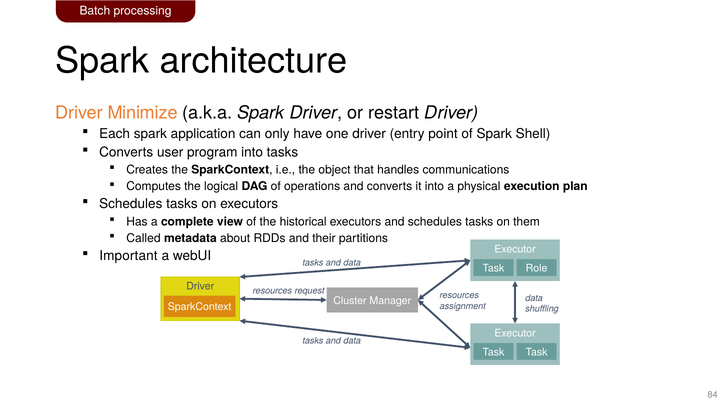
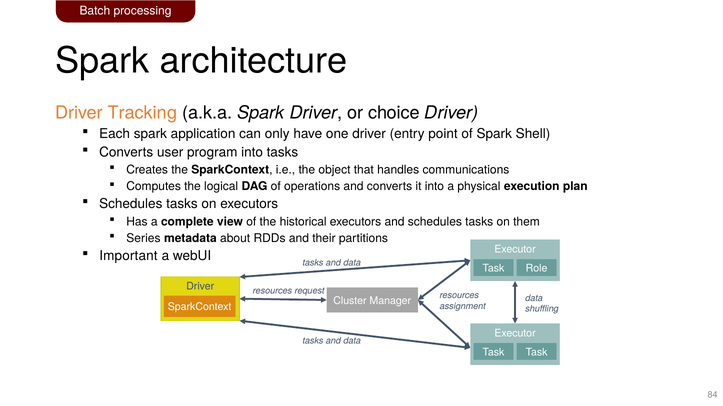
Minimize: Minimize -> Tracking (142, 113)
restart: restart -> choice (394, 113)
Called: Called -> Series (143, 239)
